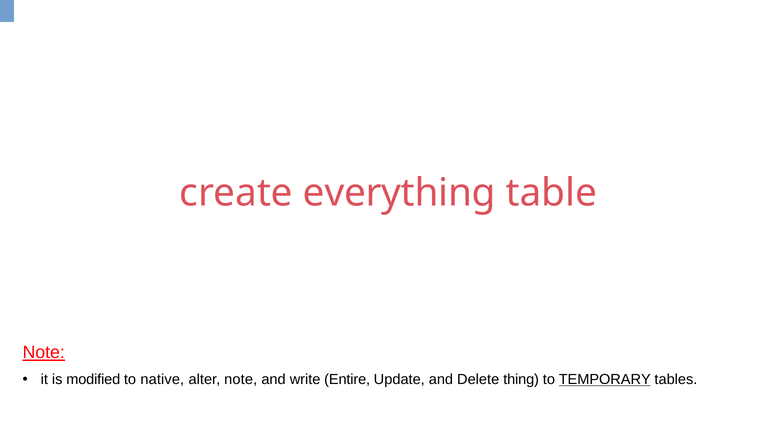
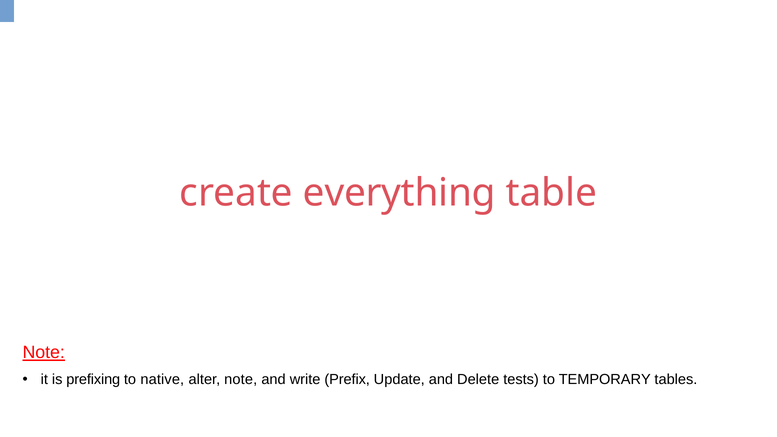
modified: modified -> prefixing (93, 380)
Entire: Entire -> Prefix (347, 380)
thing: thing -> tests (521, 380)
TEMPORARY underline: present -> none (605, 380)
